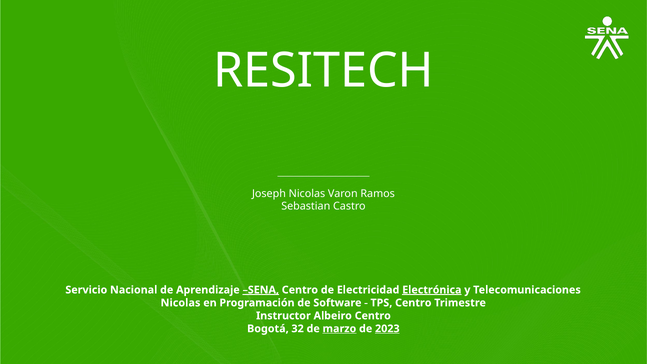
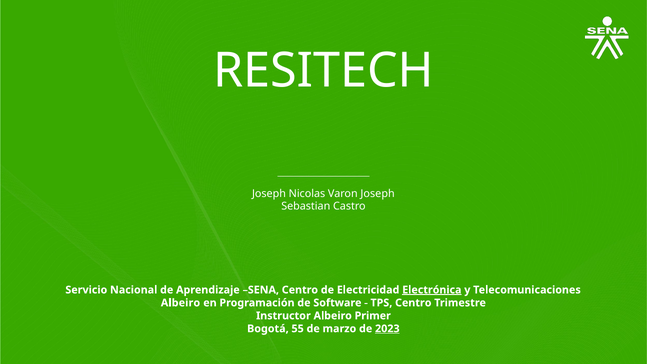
Varon Ramos: Ramos -> Joseph (378, 193)
SENA underline: present -> none (261, 290)
Nicolas: Nicolas -> Albeiro (180, 303)
Albeiro Centro: Centro -> Primer (373, 316)
32: 32 -> 55 (298, 329)
marzo underline: present -> none (339, 329)
